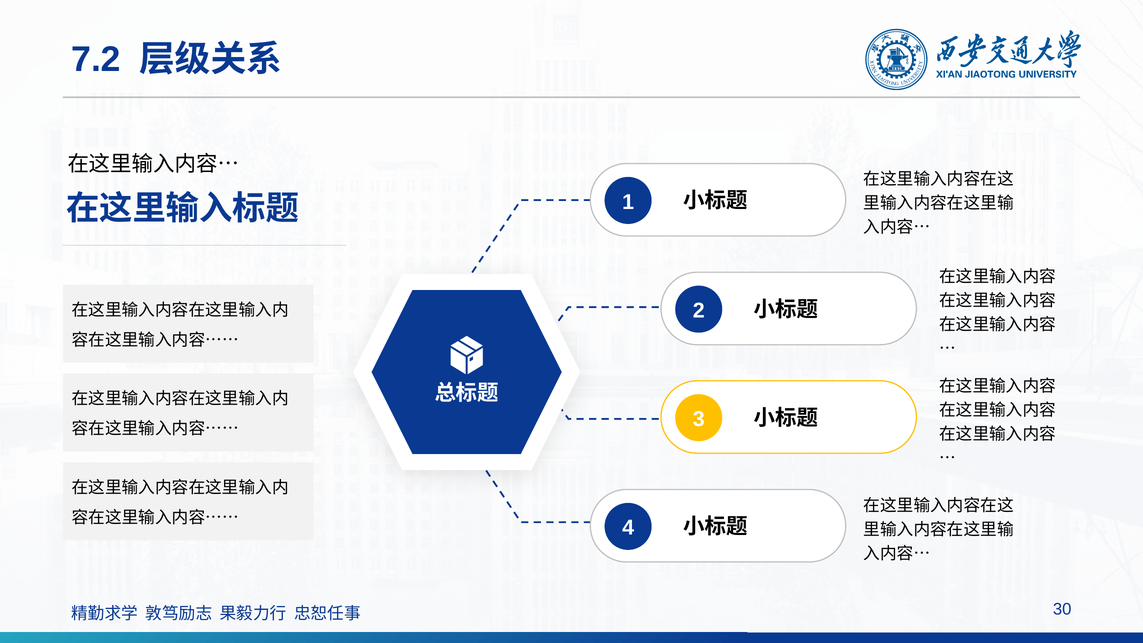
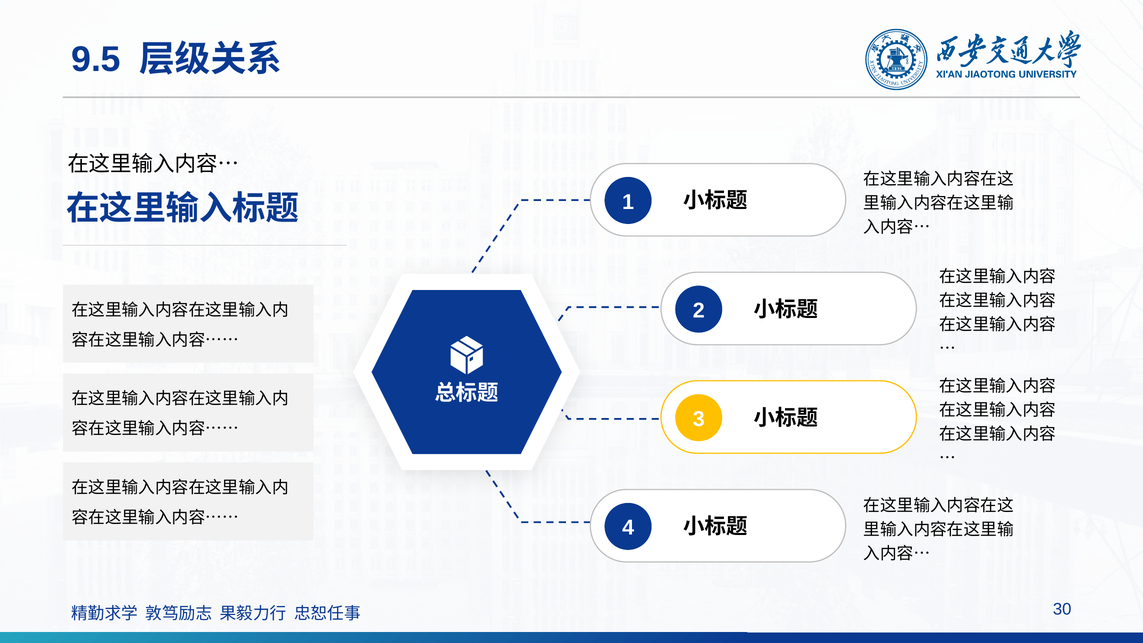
7.2: 7.2 -> 9.5 (96, 59)
